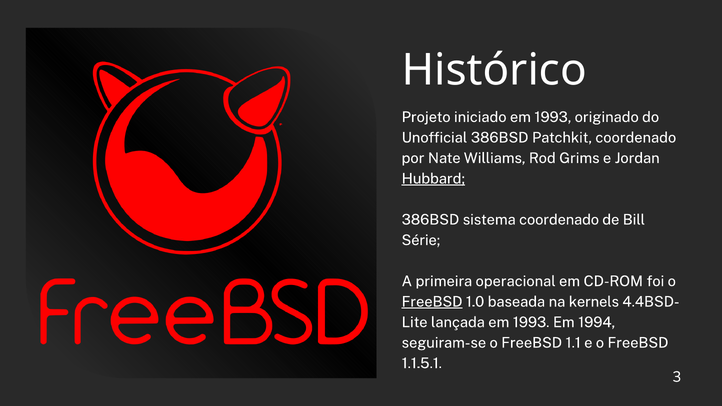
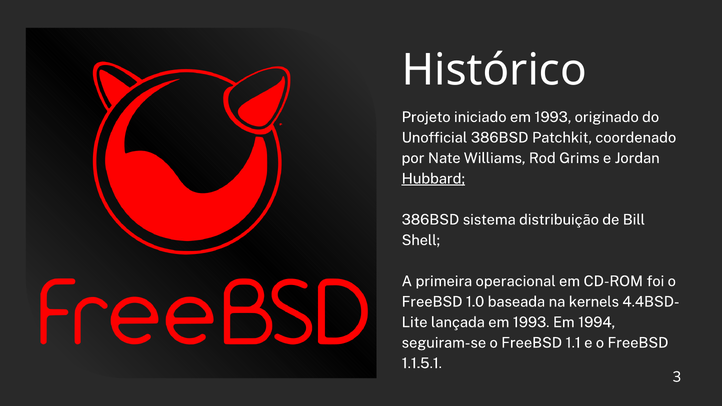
sistema coordenado: coordenado -> distribuição (559, 220)
Série: Série -> Shell (421, 240)
FreeBSD underline: present -> none (432, 302)
